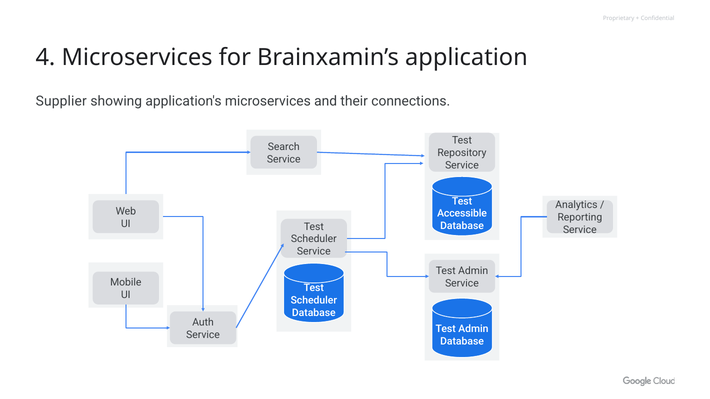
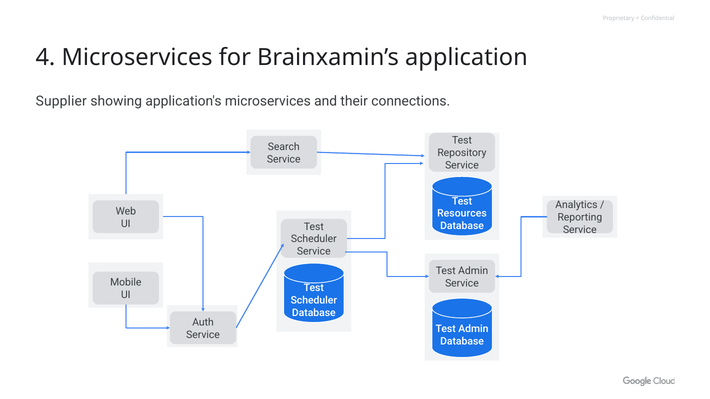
Accessible: Accessible -> Resources (462, 214)
